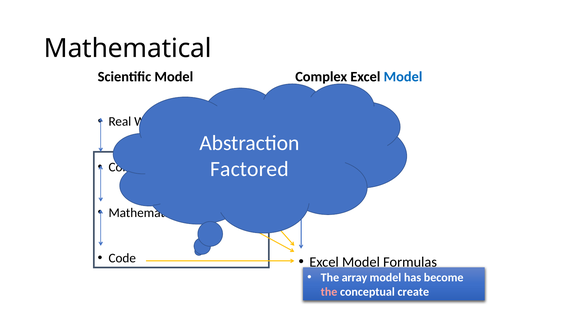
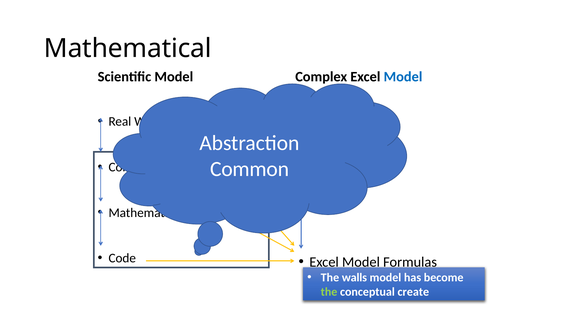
Factored: Factored -> Common (250, 169)
array: array -> walls (354, 277)
the colour: pink -> light green (329, 292)
